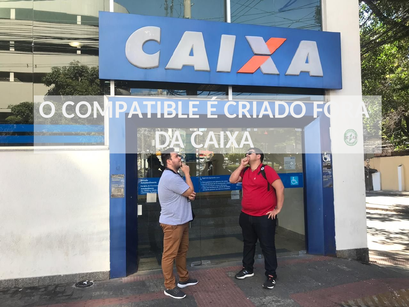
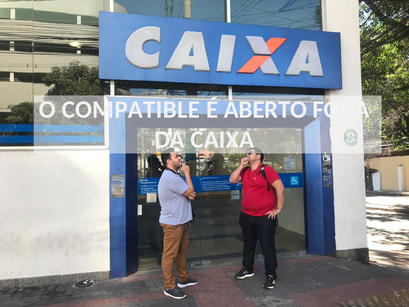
CRIADO: CRIADO -> ABERTO (265, 109)
